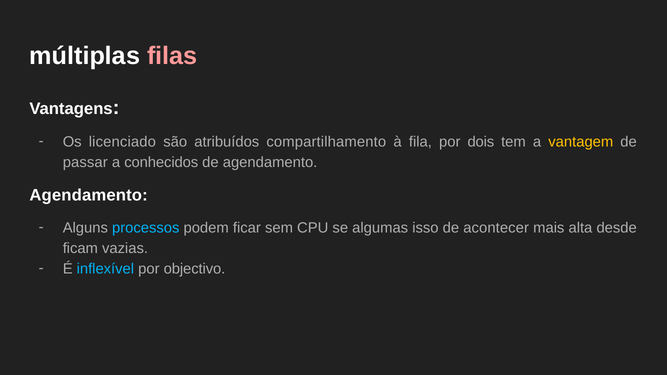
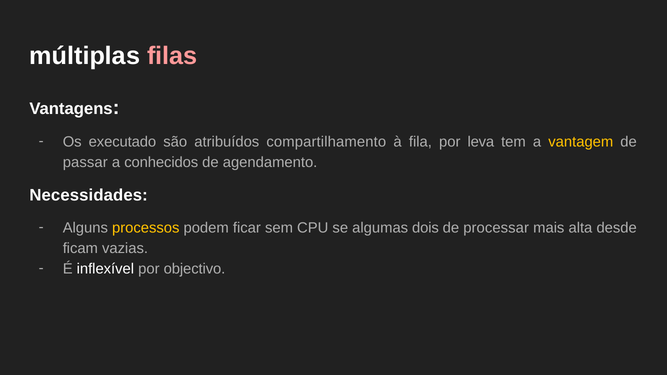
licenciado: licenciado -> executado (122, 142)
dois: dois -> leva (481, 142)
Agendamento: Agendamento -> Necessidades (89, 196)
processos colour: light blue -> yellow (146, 228)
isso: isso -> dois (425, 228)
acontecer: acontecer -> processar (496, 228)
inflexível colour: light blue -> white (105, 269)
